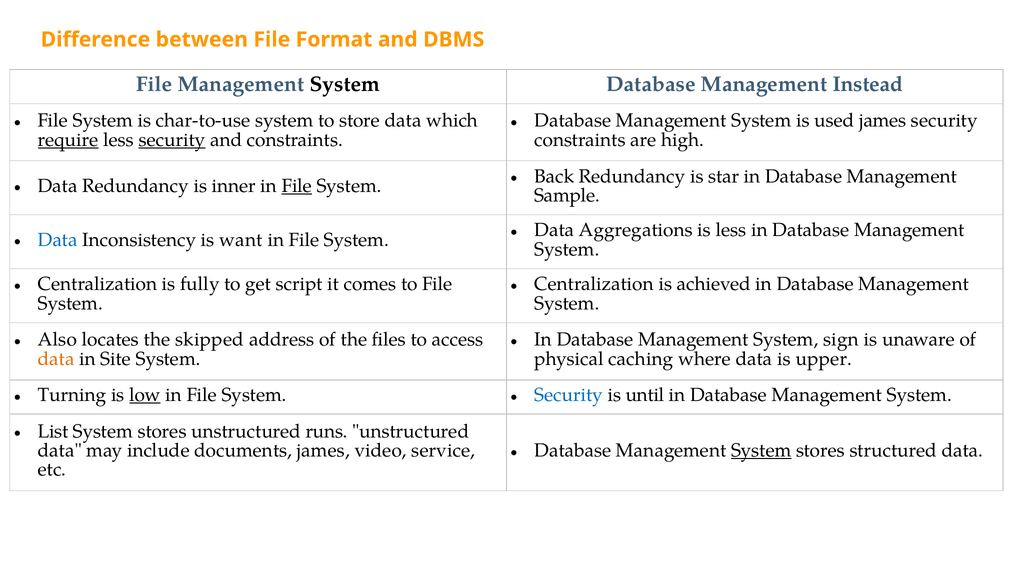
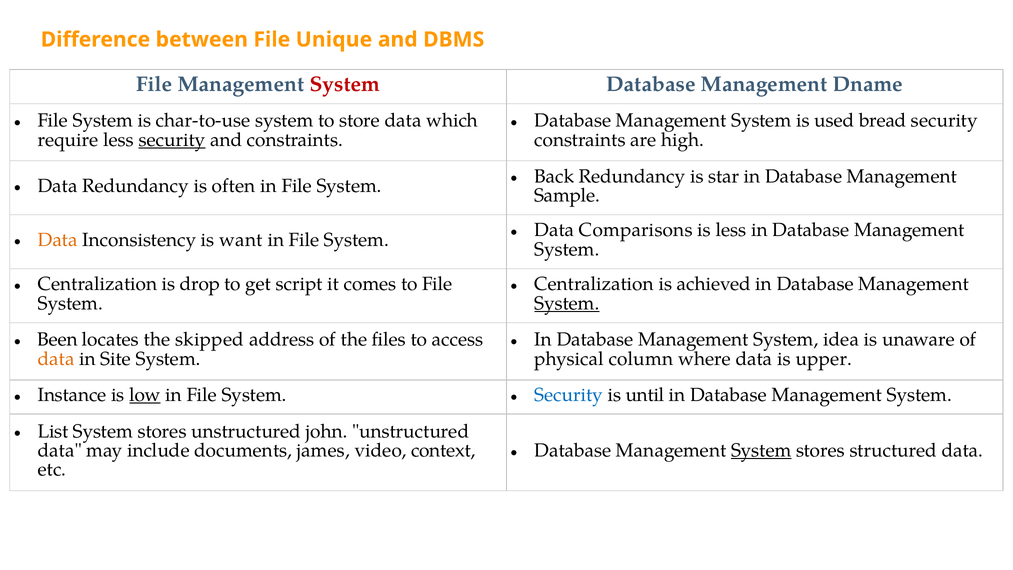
Format: Format -> Unique (334, 40)
System colour: black -> red (345, 84)
Instead: Instead -> Dname (868, 84)
used james: james -> bread (883, 121)
require underline: present -> none (68, 140)
inner: inner -> often (234, 186)
File underline: present -> none (297, 186)
Aggregations: Aggregations -> Comparisons (636, 230)
Data colour: blue -> orange (58, 240)
fully: fully -> drop (200, 284)
System underline: none -> present (567, 303)
Also: Also -> Been (58, 340)
sign: sign -> idea (841, 340)
caching: caching -> column (641, 359)
Turning: Turning -> Instance (72, 395)
runs: runs -> john (327, 431)
service: service -> context (443, 450)
